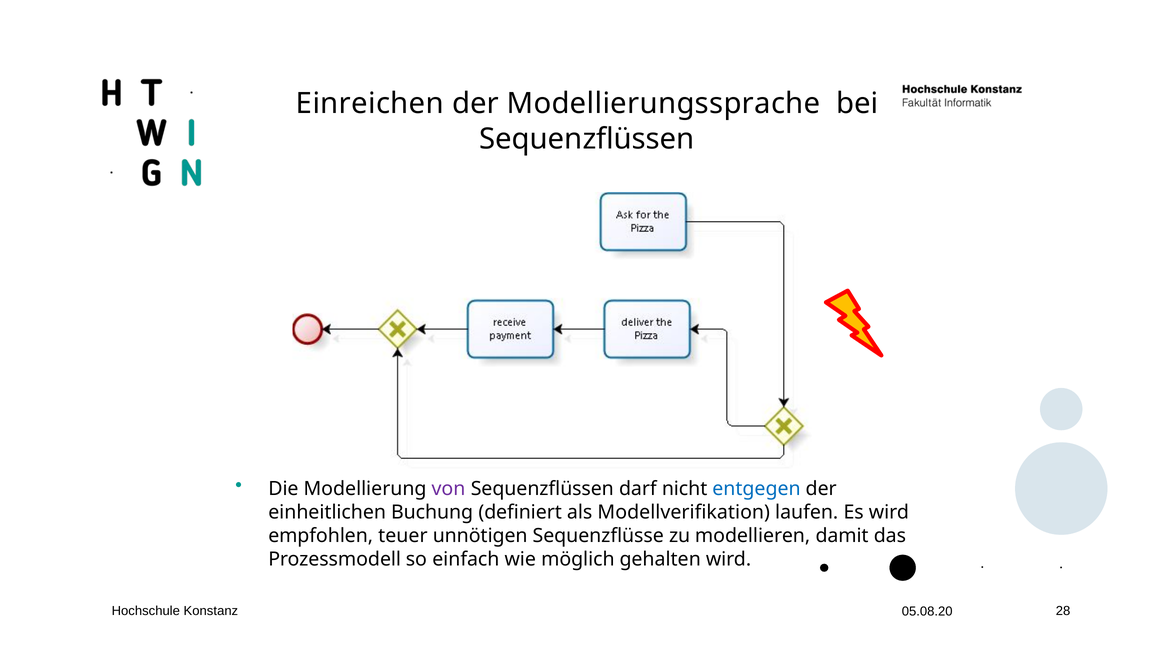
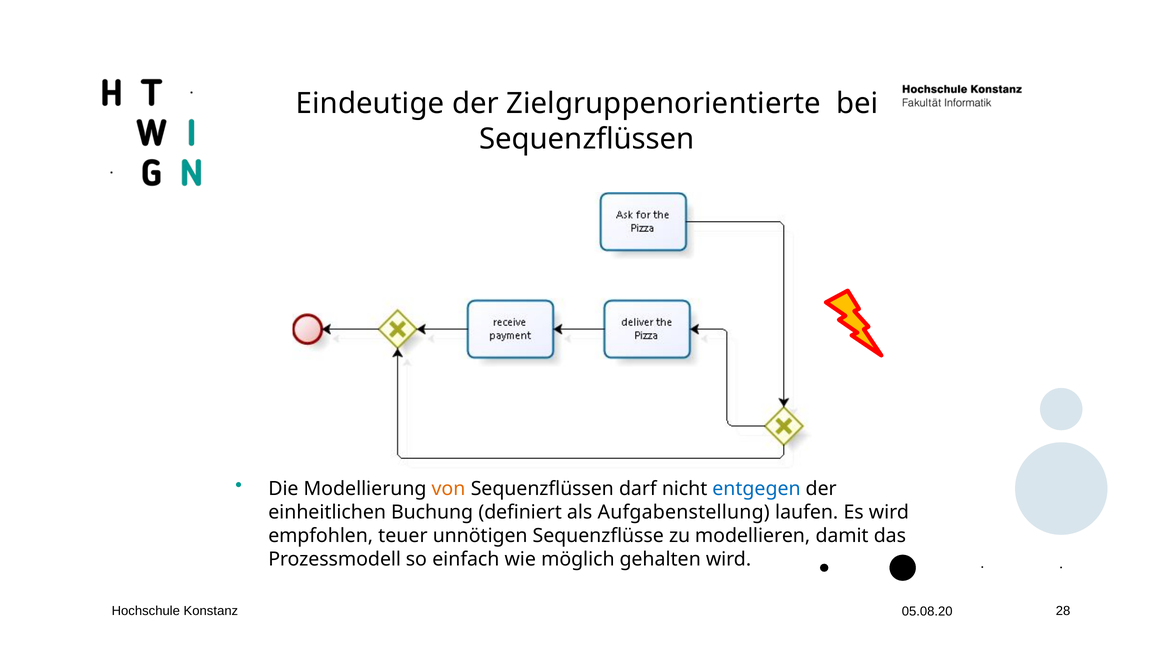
Einreichen: Einreichen -> Eindeutige (370, 104)
Modellierungssprache: Modellierungssprache -> Zielgruppenorientierte (664, 104)
von colour: purple -> orange (448, 488)
Modellverifikation: Modellverifikation -> Aufgabenstellung (684, 512)
